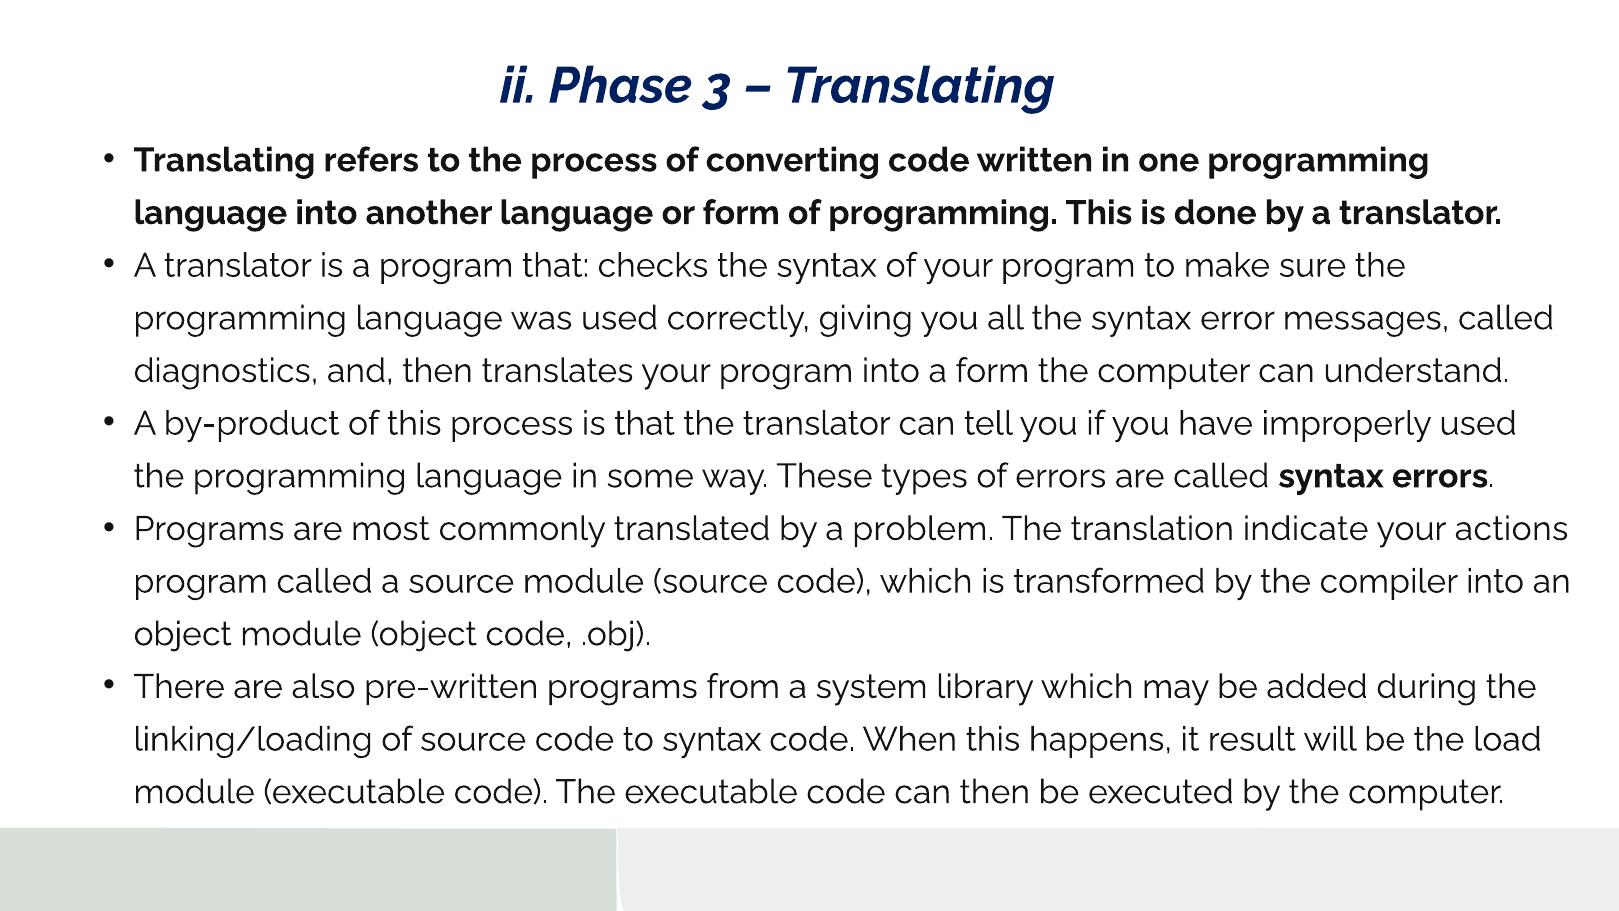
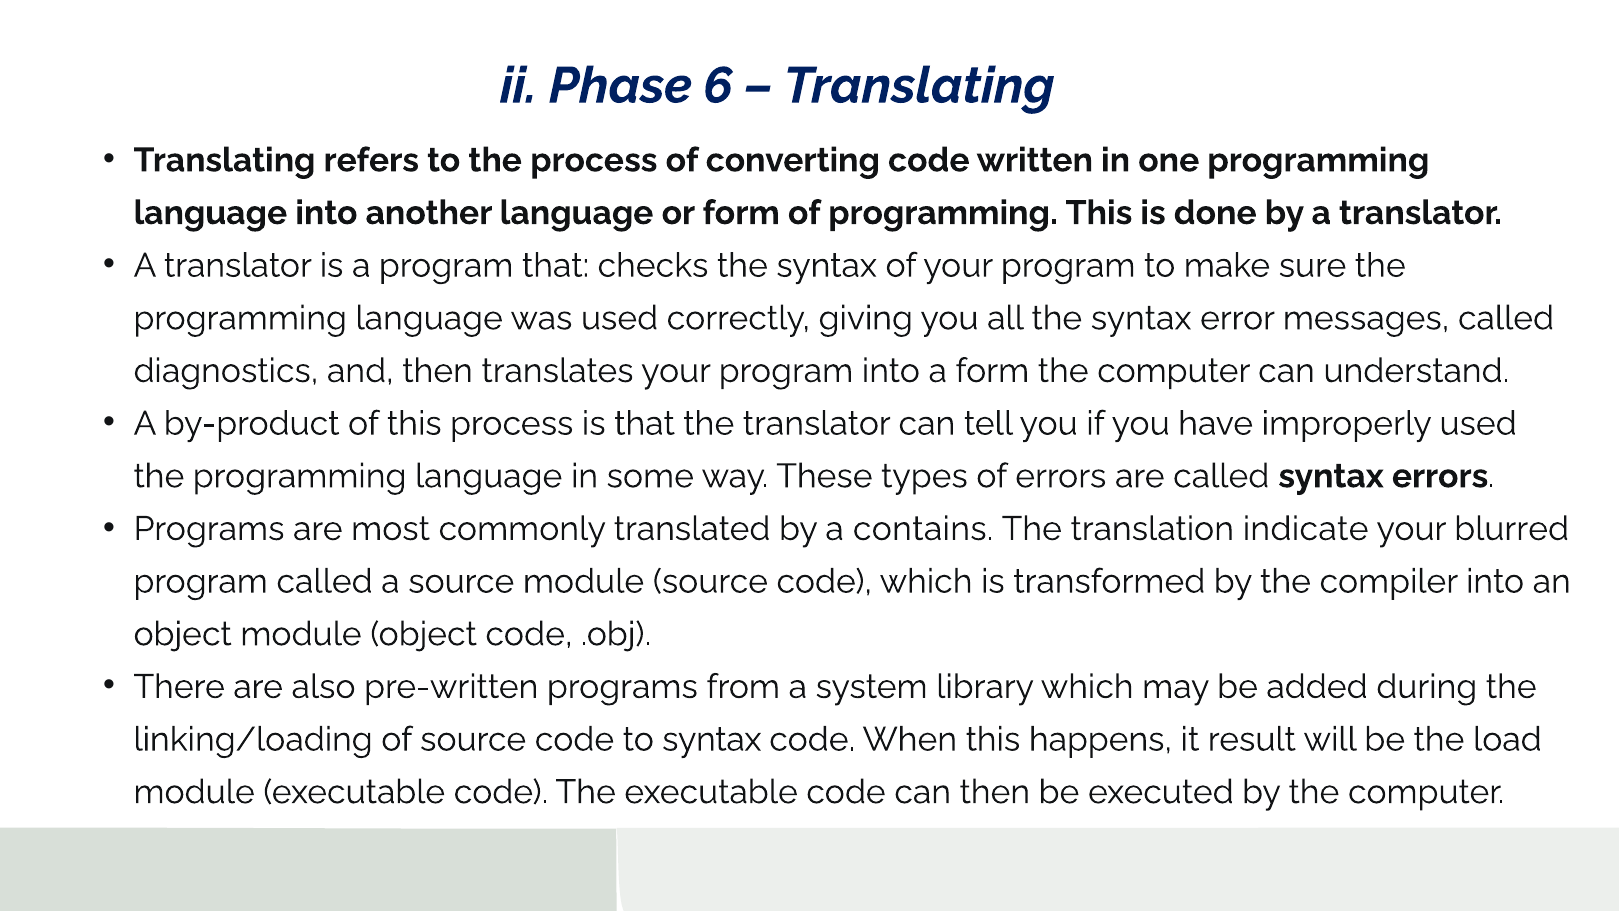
3: 3 -> 6 (718, 86)
problem: problem -> contains (923, 529)
actions: actions -> blurred (1512, 529)
